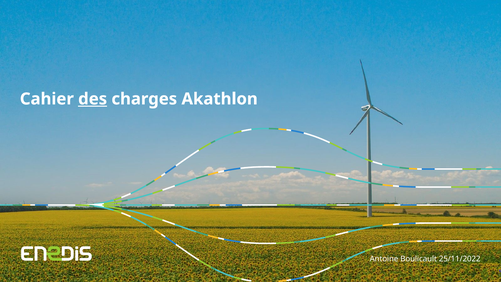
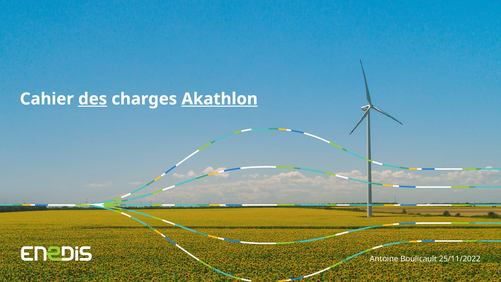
Akathlon underline: none -> present (220, 99)
